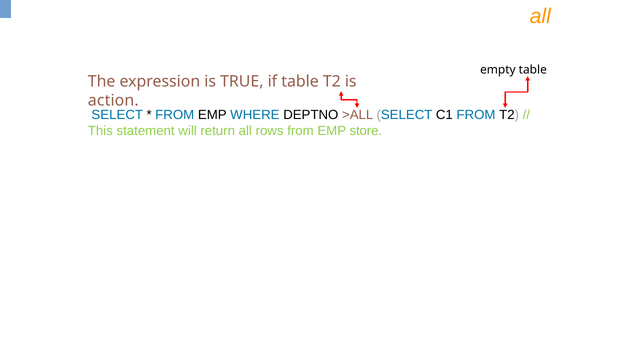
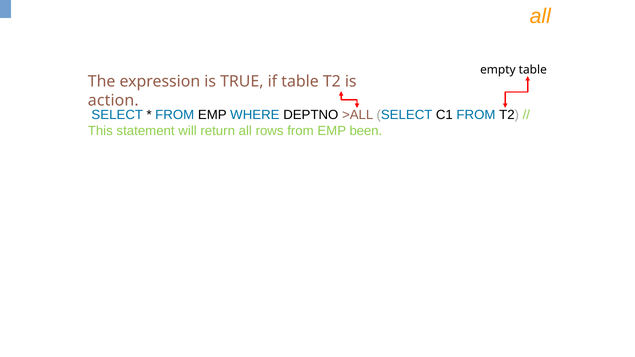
store: store -> been (366, 131)
